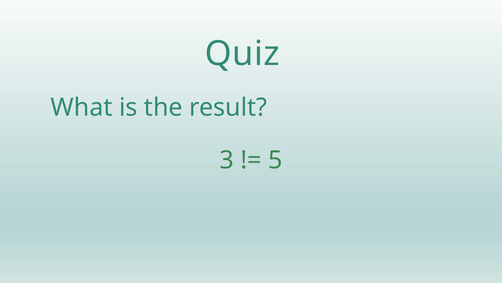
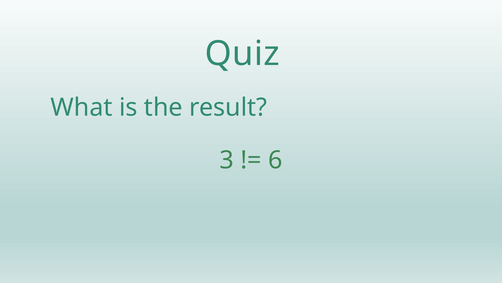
5: 5 -> 6 (275, 160)
